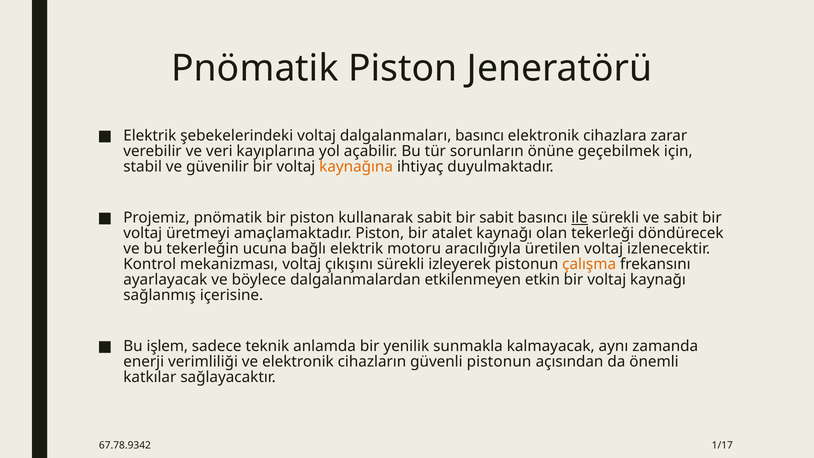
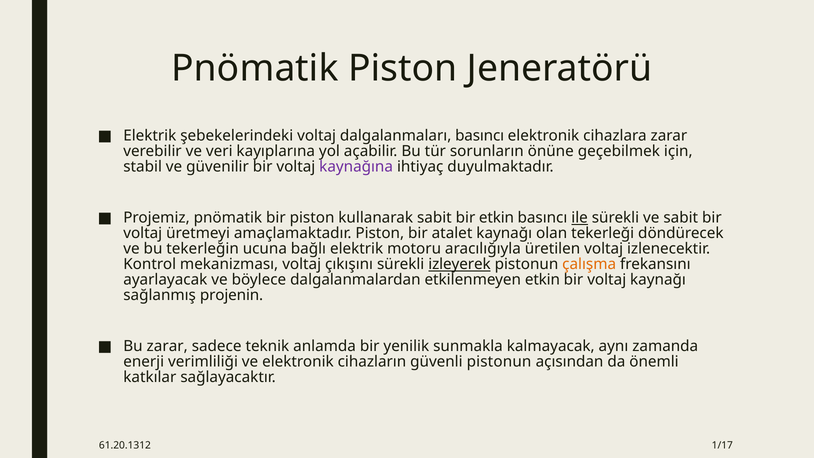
kaynağına colour: orange -> purple (356, 167)
bir sabit: sabit -> etkin (497, 218)
izleyerek underline: none -> present (460, 264)
içerisine: içerisine -> projenin (232, 295)
Bu işlem: işlem -> zarar (167, 346)
67.78.9342: 67.78.9342 -> 61.20.1312 (125, 445)
